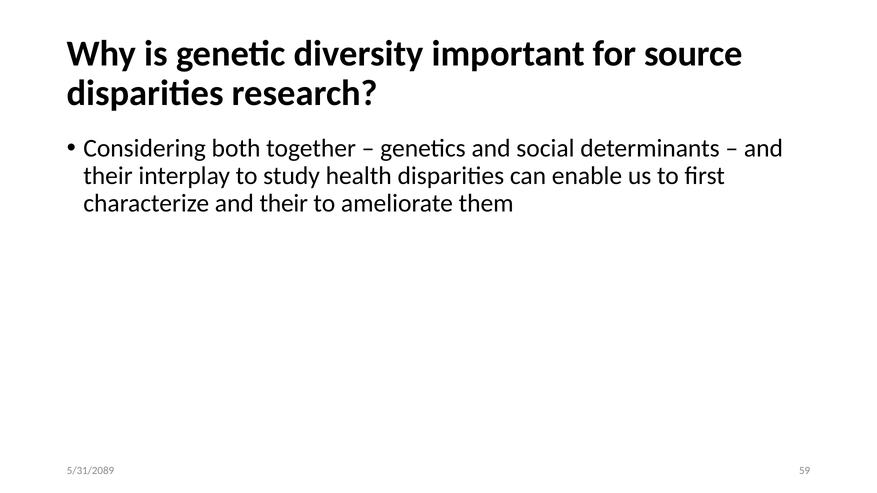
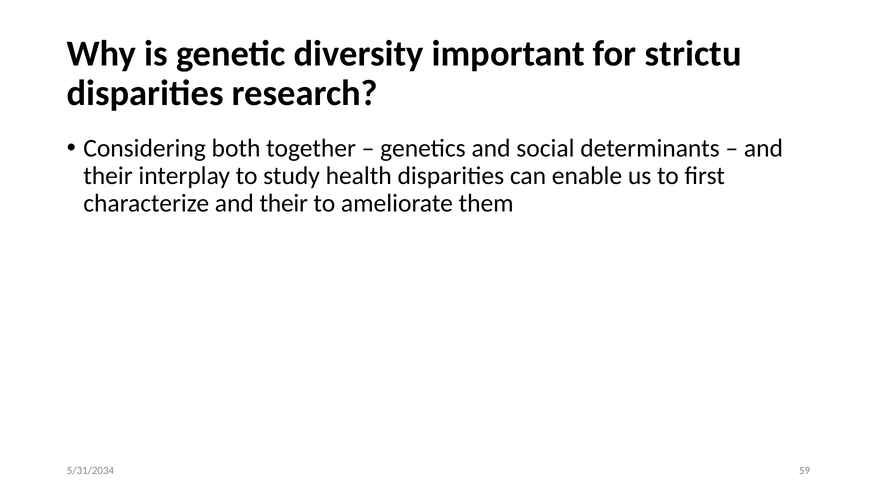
source: source -> strictu (693, 54)
5/31/2089: 5/31/2089 -> 5/31/2034 (90, 471)
